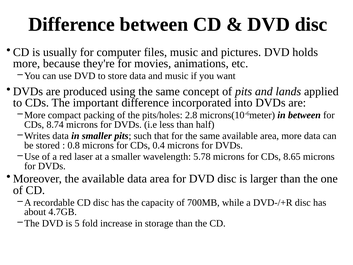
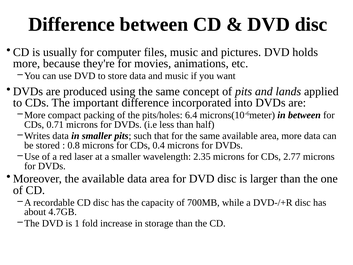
2.8: 2.8 -> 6.4 (191, 115)
8.74: 8.74 -> 0.71 (55, 124)
5.78: 5.78 -> 2.35 (202, 157)
8.65: 8.65 -> 2.77 (292, 157)
5: 5 -> 1 (77, 223)
